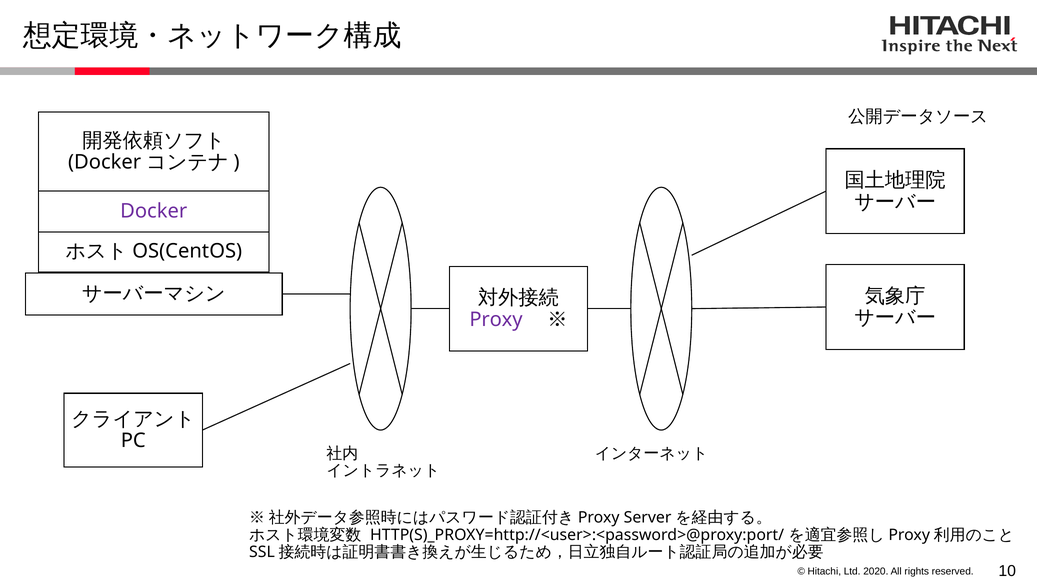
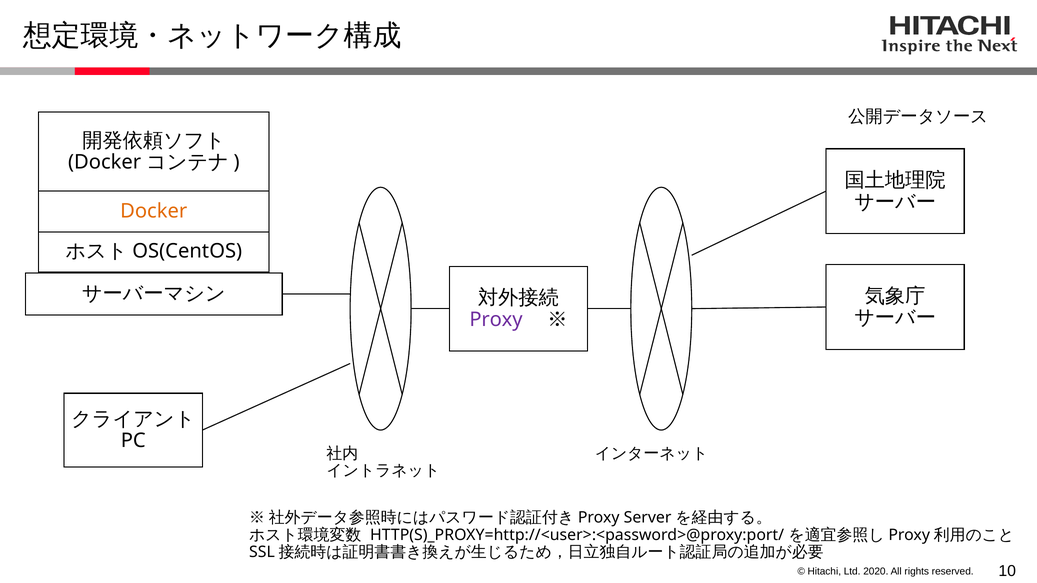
Docker colour: purple -> orange (154, 211)
